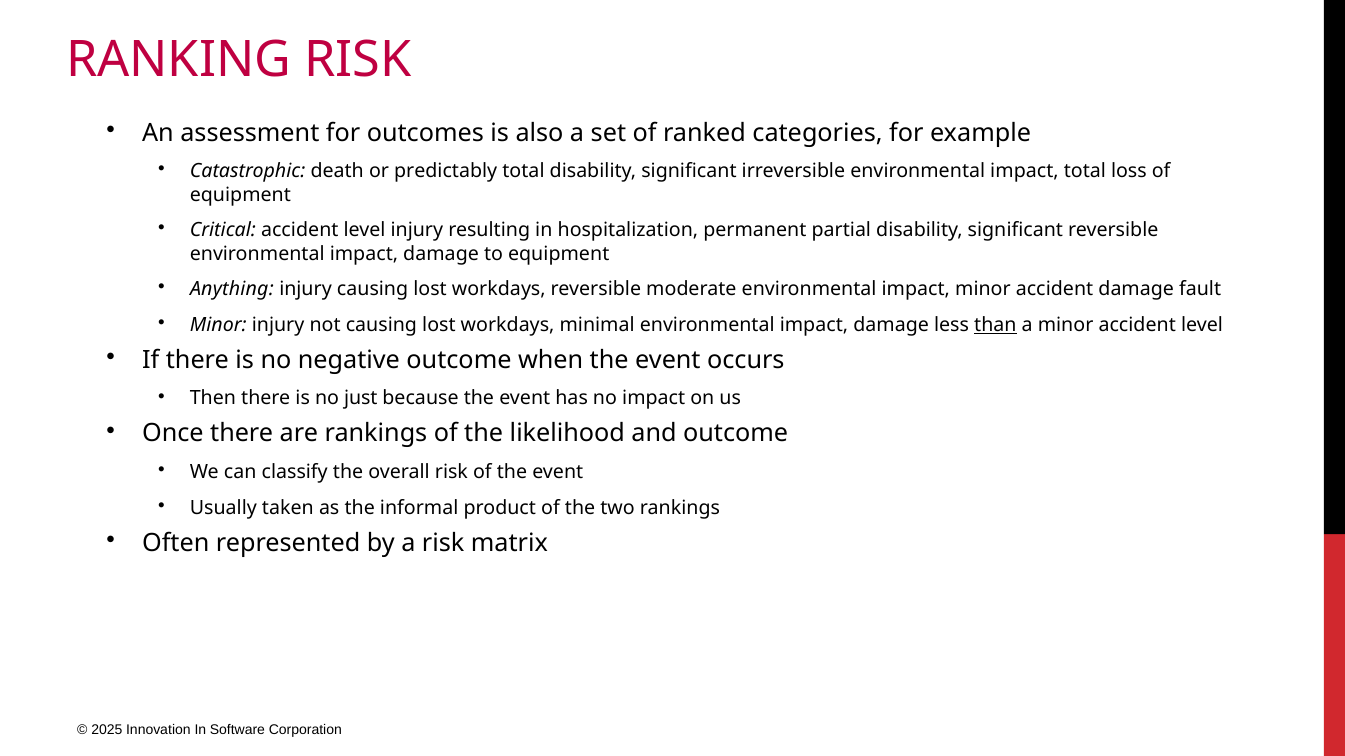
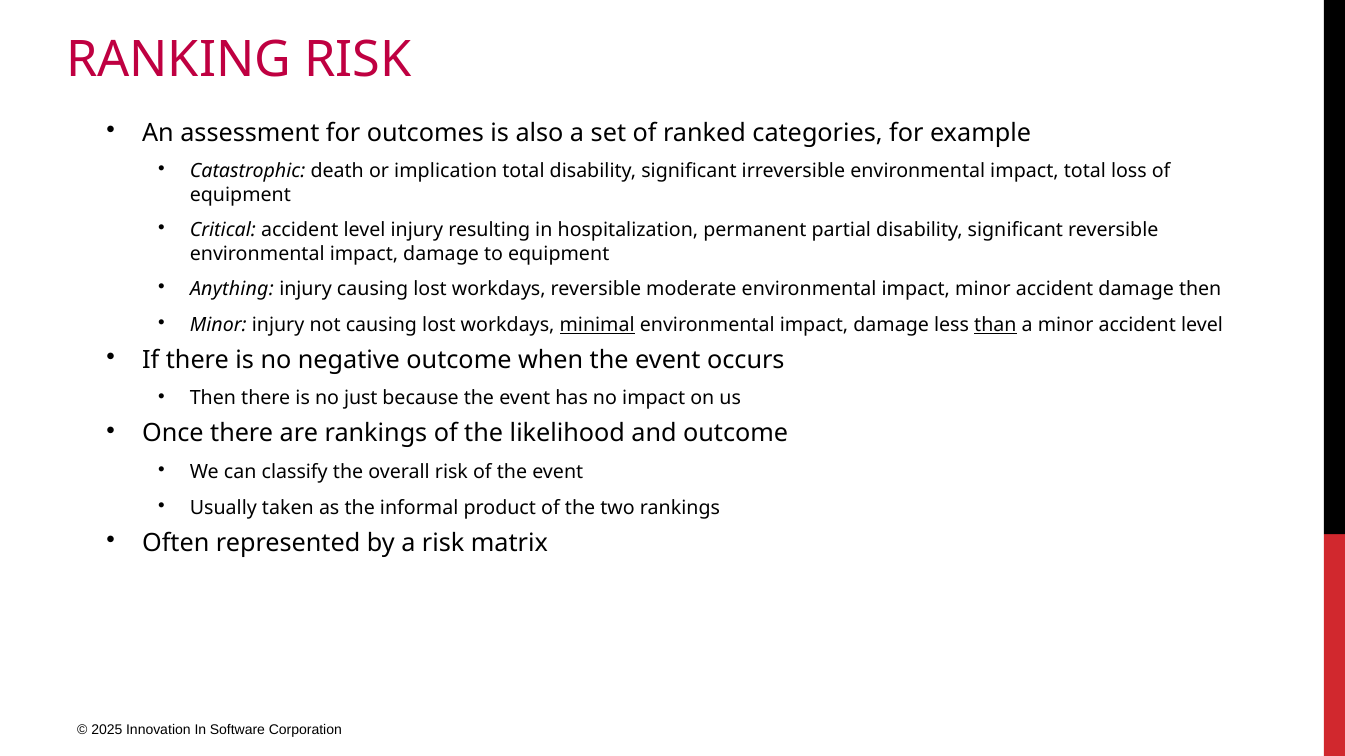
predictably: predictably -> implication (446, 171)
damage fault: fault -> then (1200, 290)
minimal underline: none -> present (597, 325)
